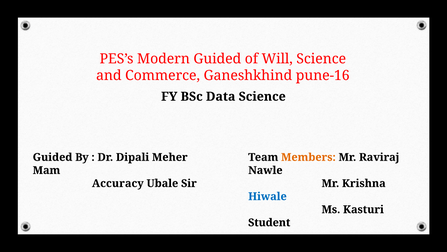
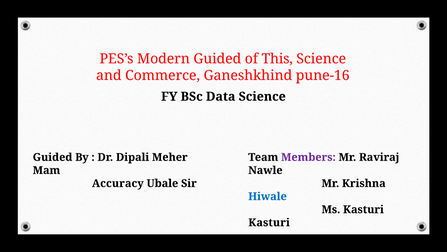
Will: Will -> This (277, 59)
Members colour: orange -> purple (308, 157)
Student: Student -> Kasturi (269, 222)
